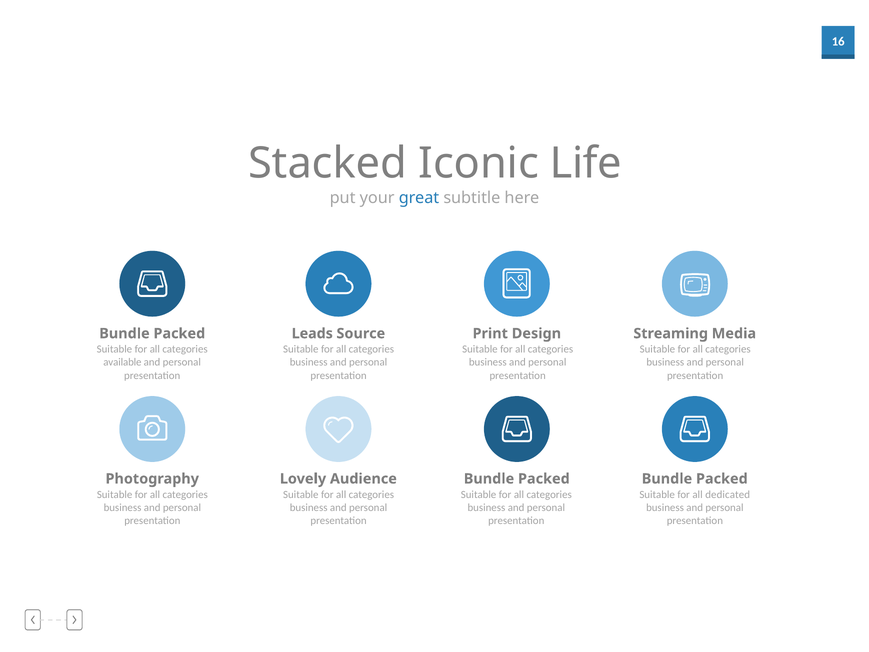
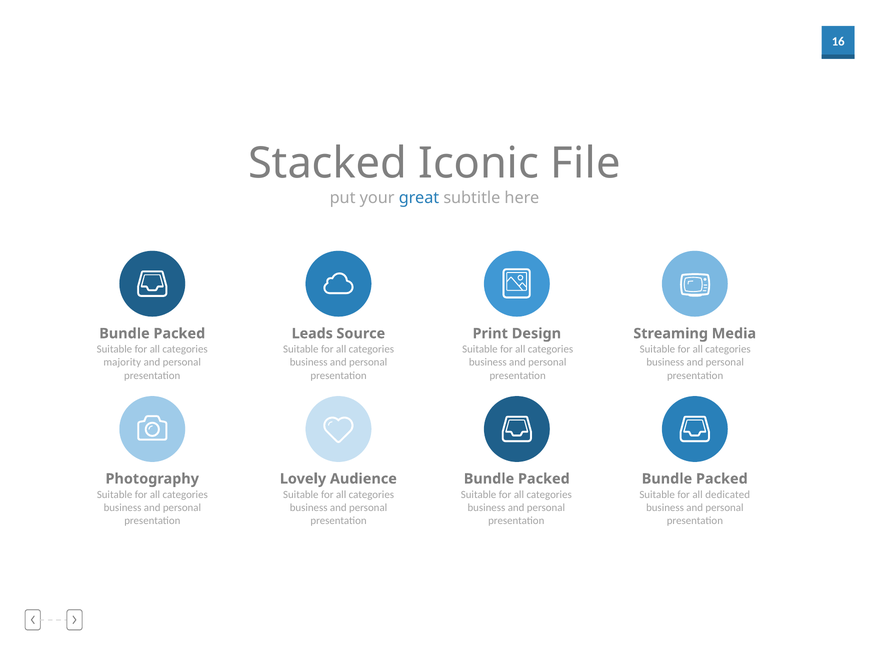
Life: Life -> File (586, 163)
available: available -> majority (122, 362)
